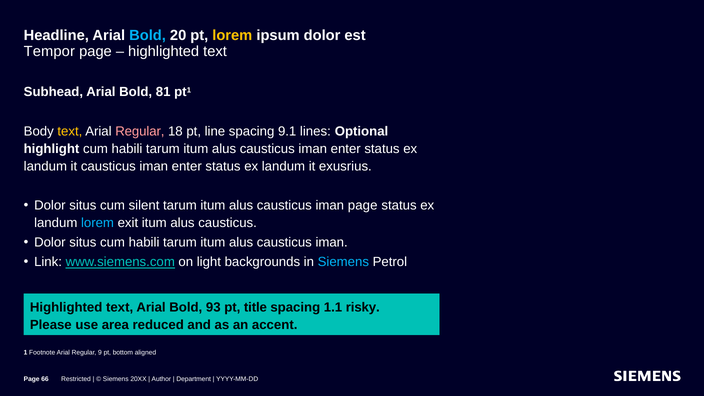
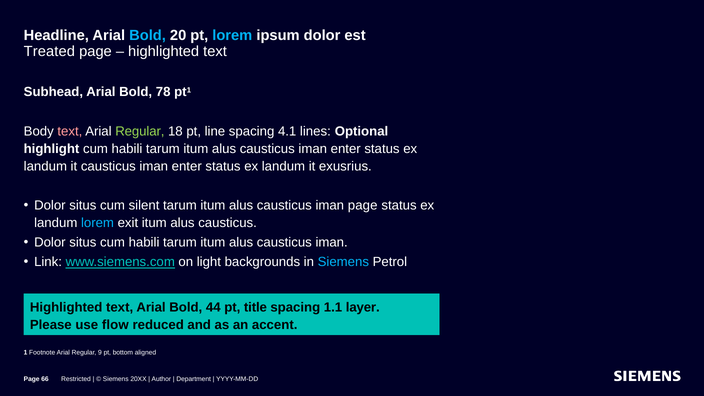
lorem colour: yellow -> light blue (232, 35)
Tempor: Tempor -> Treated (49, 51)
81: 81 -> 78 (163, 92)
text colour: yellow -> pink (70, 131)
Regular colour: pink -> light green (140, 131)
9.1: 9.1 -> 4.1 (287, 131)
93: 93 -> 44 (213, 307)
risky: risky -> layer (363, 307)
area: area -> flow (115, 325)
